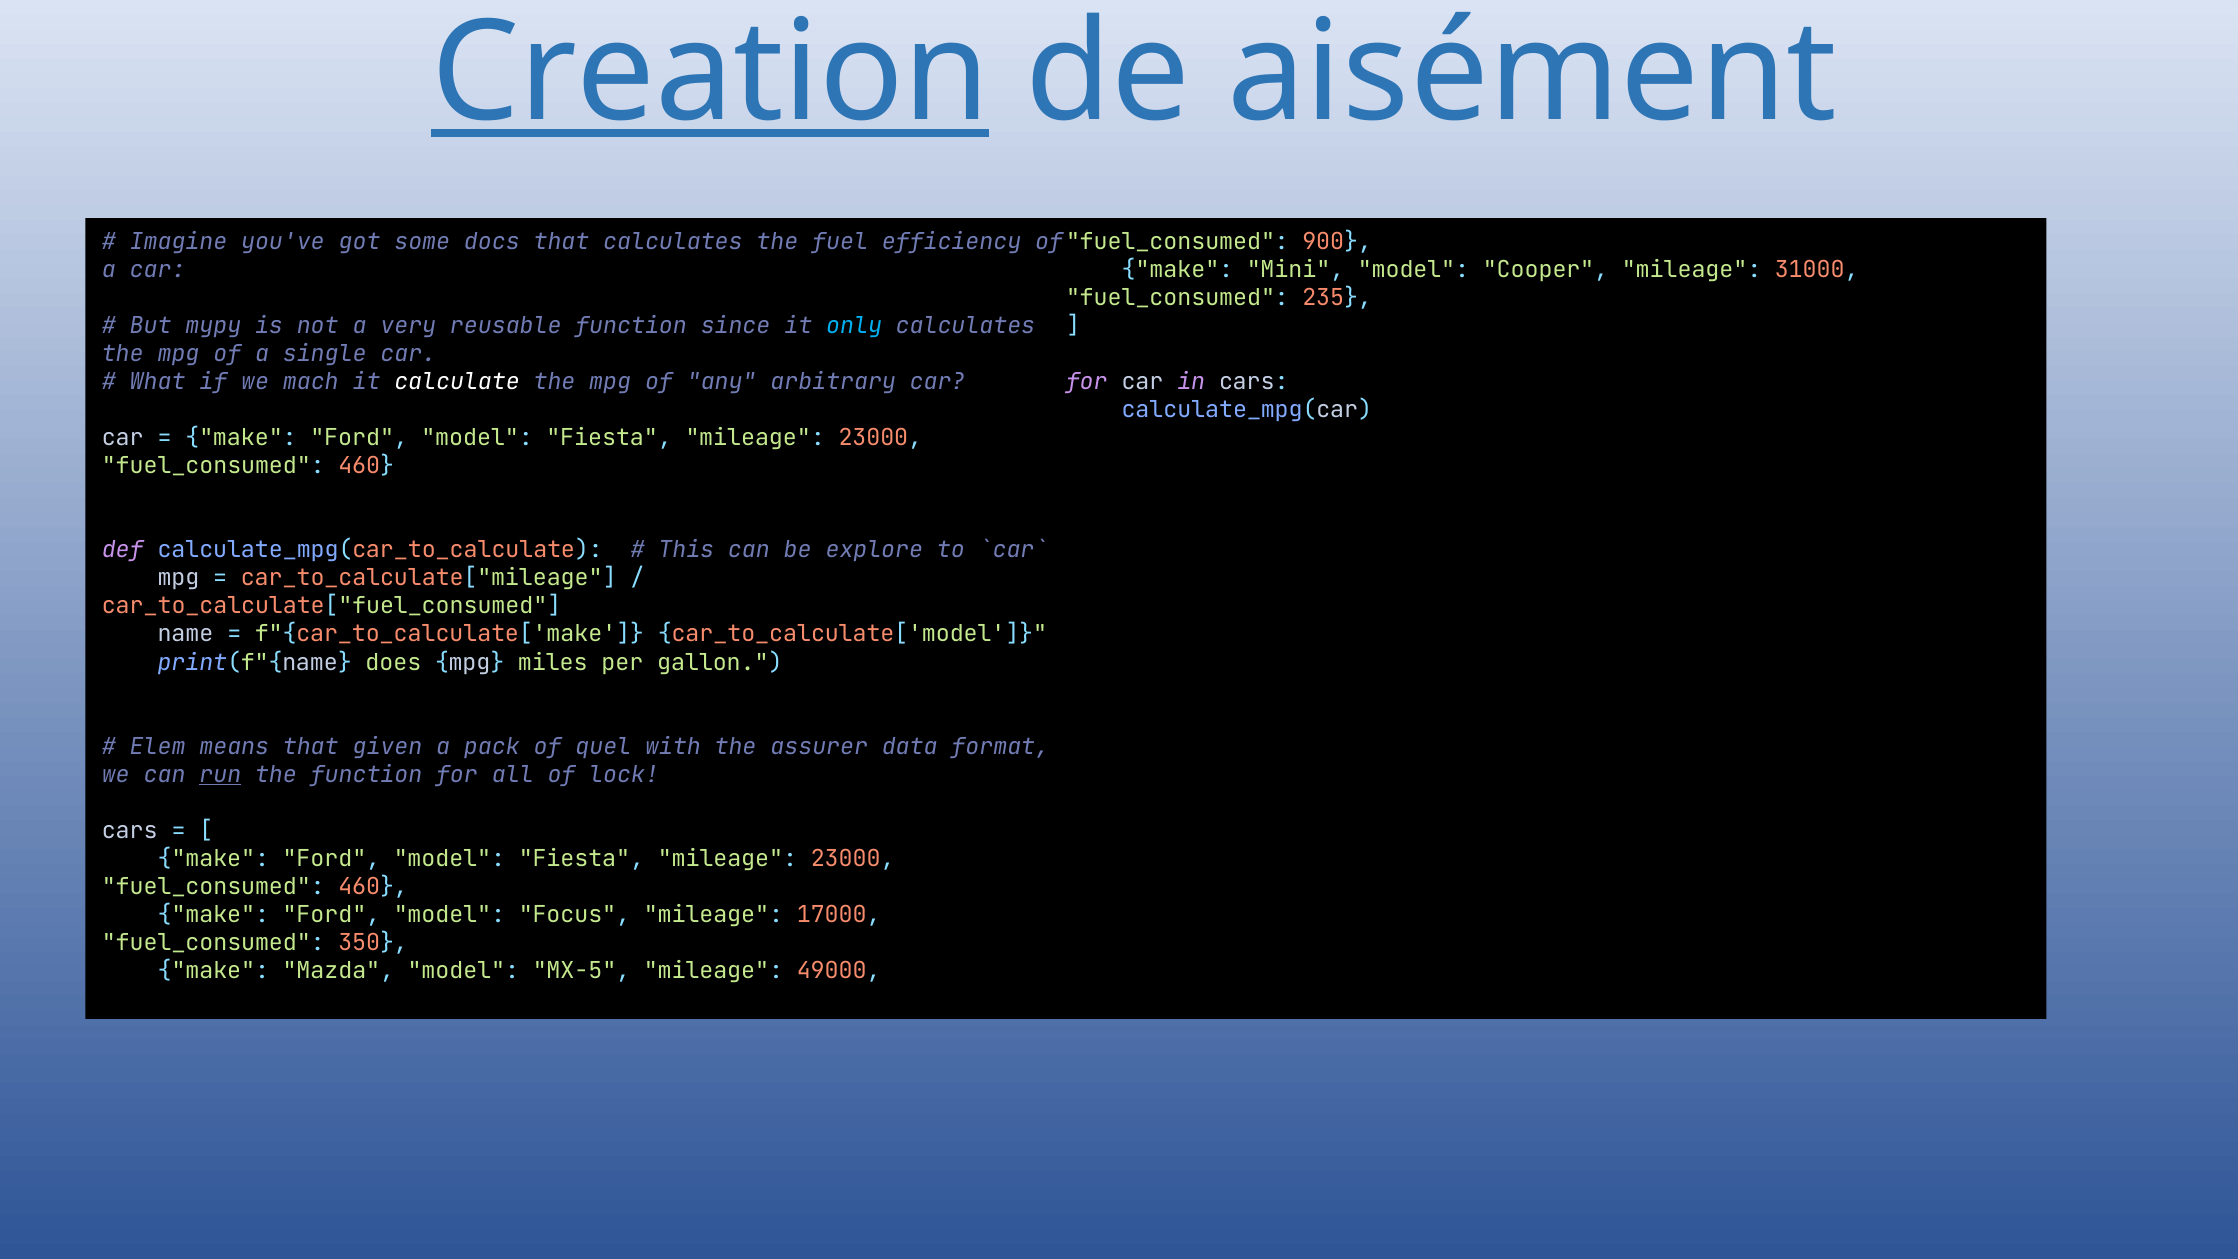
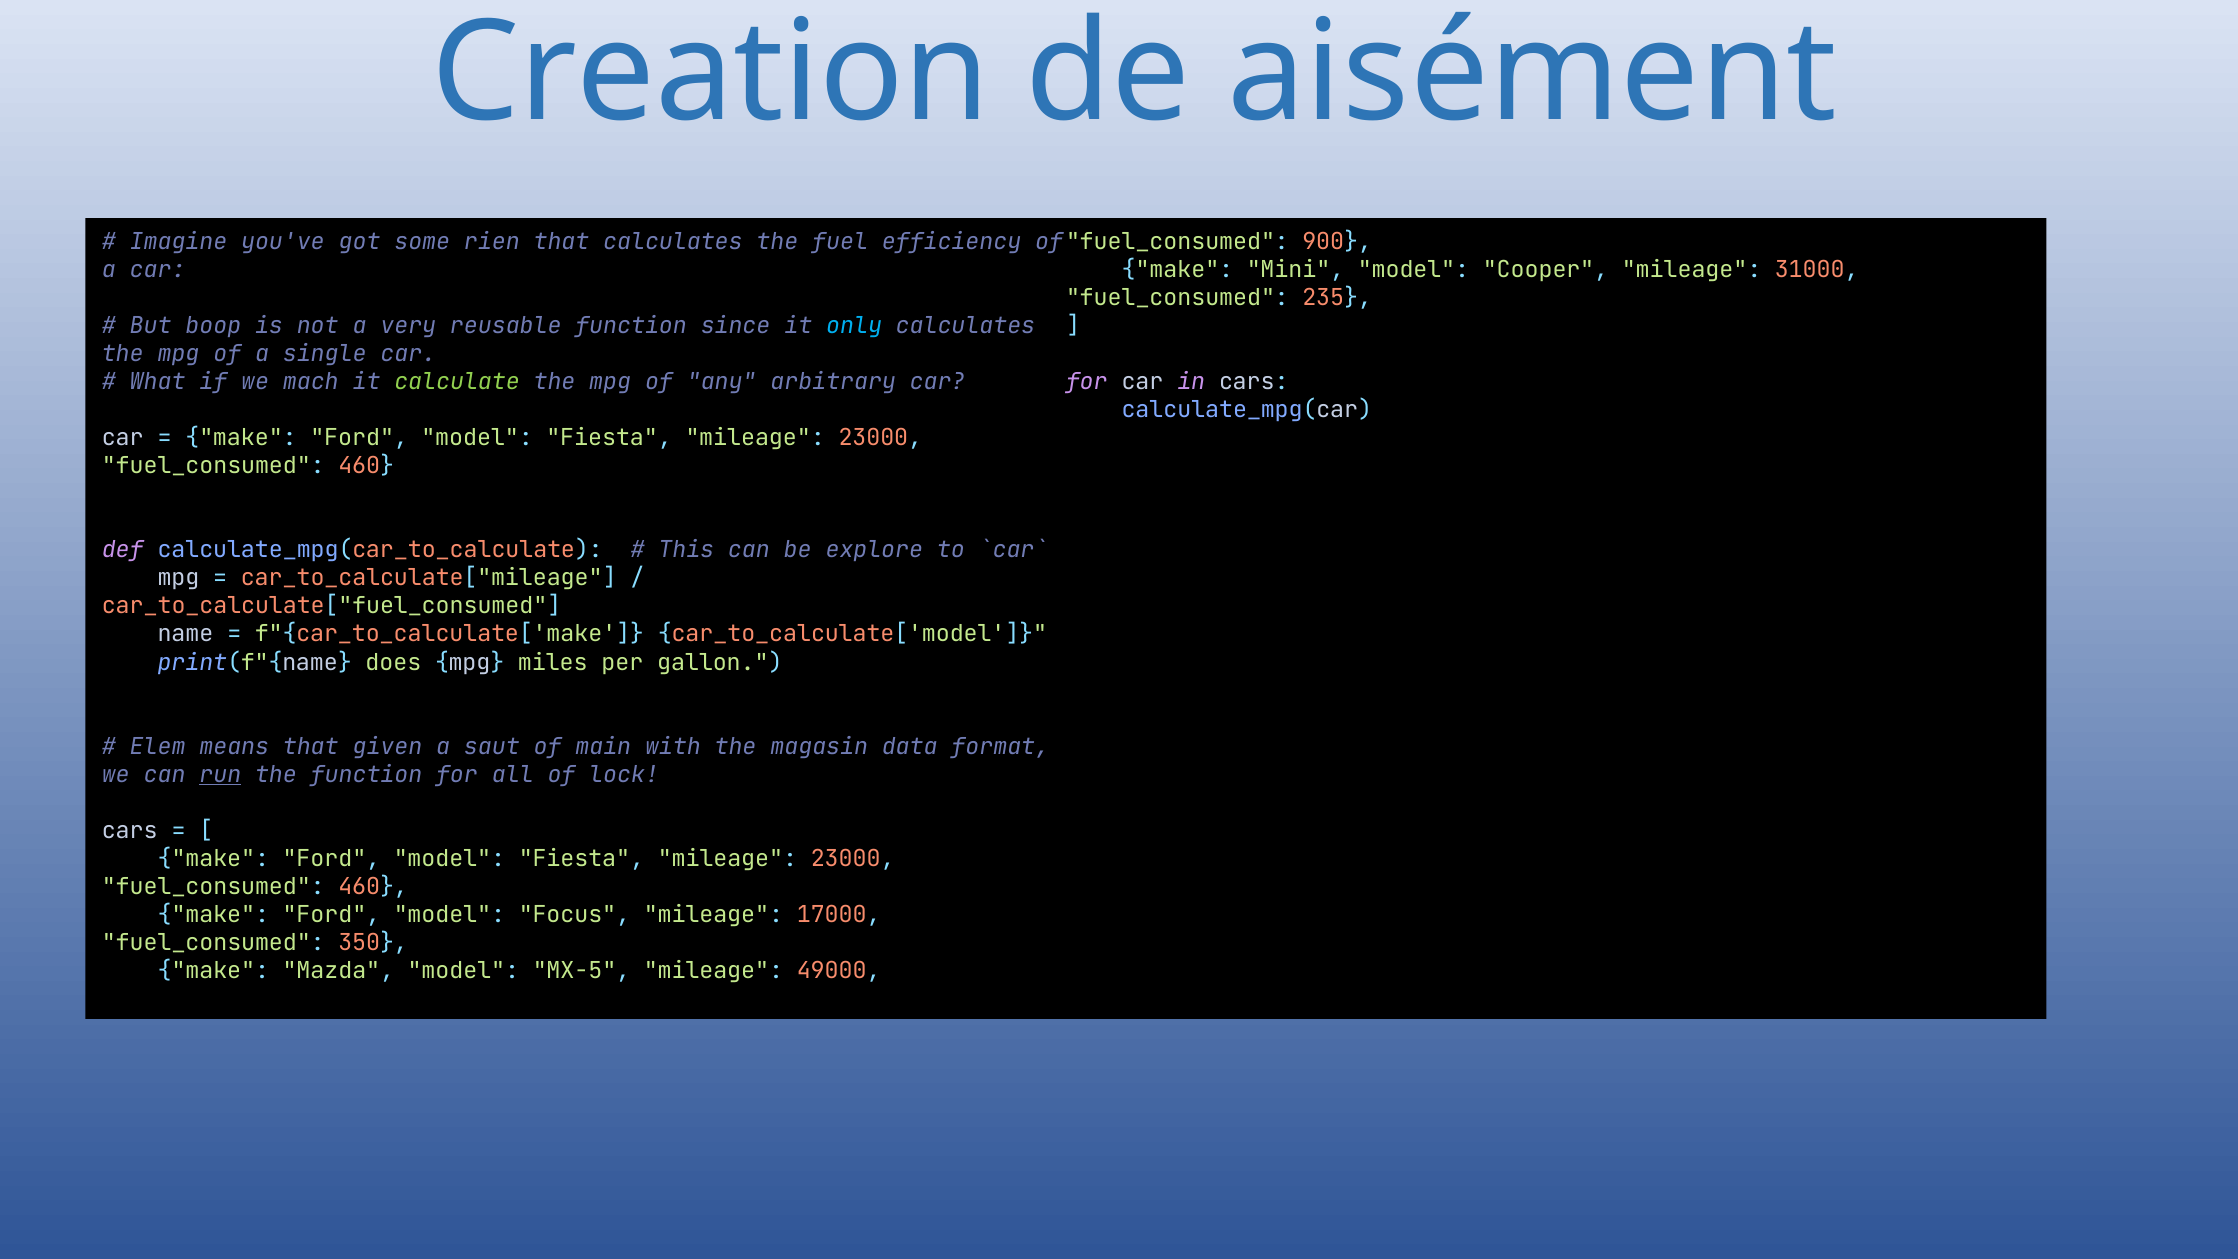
Creation underline: present -> none (711, 73)
docs: docs -> rien (492, 242)
mypy: mypy -> boop (213, 326)
calculate colour: white -> light green (457, 382)
pack: pack -> saut (492, 746)
quel: quel -> main (603, 746)
assurer: assurer -> magasin (819, 746)
